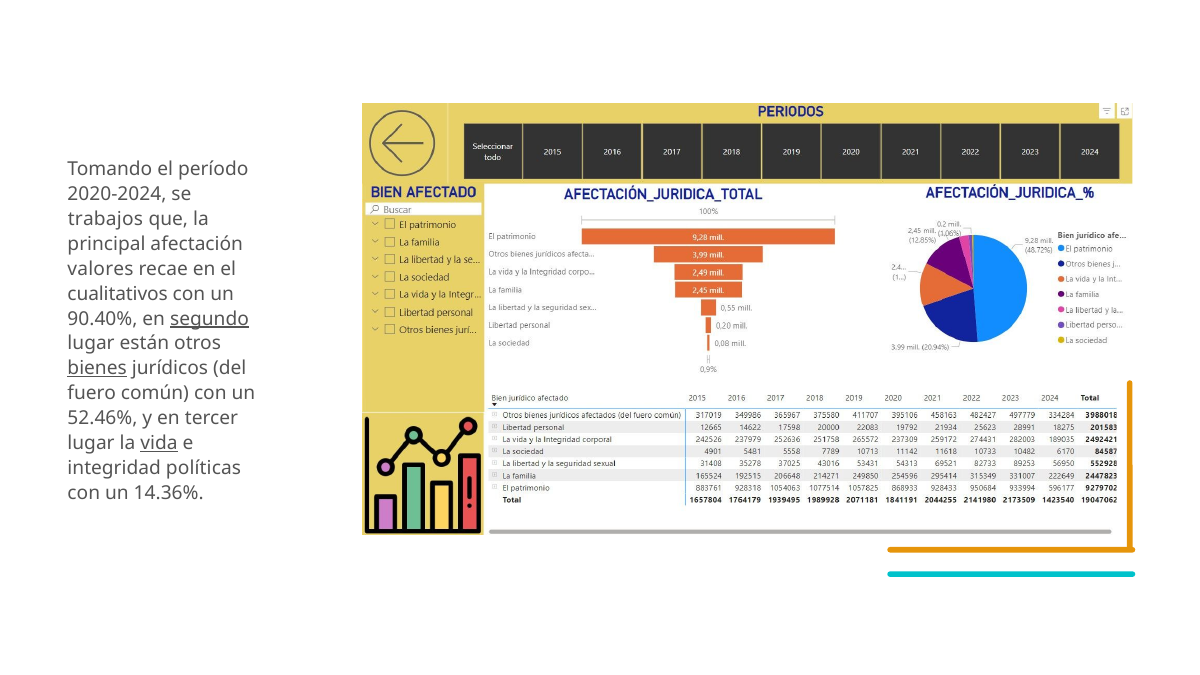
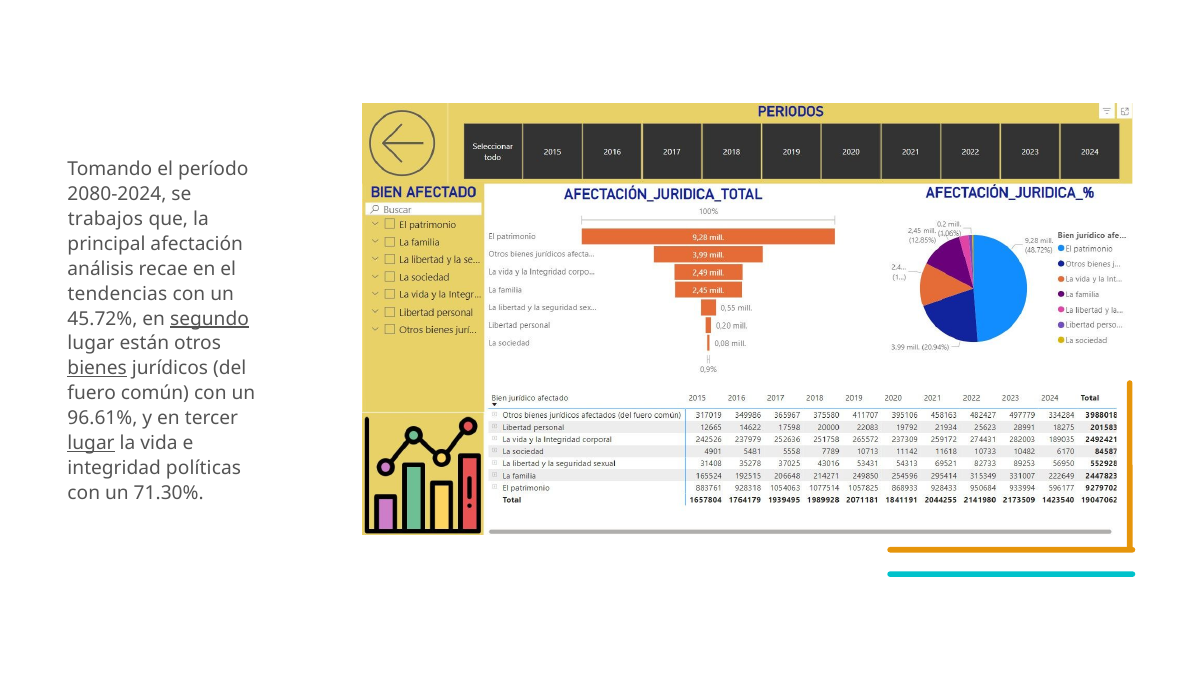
2020-2024: 2020-2024 -> 2080-2024 (117, 194)
valores: valores -> análisis (101, 269)
cualitativos: cualitativos -> tendencias (117, 294)
90.40%: 90.40% -> 45.72% (102, 319)
52.46%: 52.46% -> 96.61% (102, 418)
lugar underline: none -> present (91, 443)
vida underline: present -> none (159, 443)
14.36%: 14.36% -> 71.30% (169, 493)
